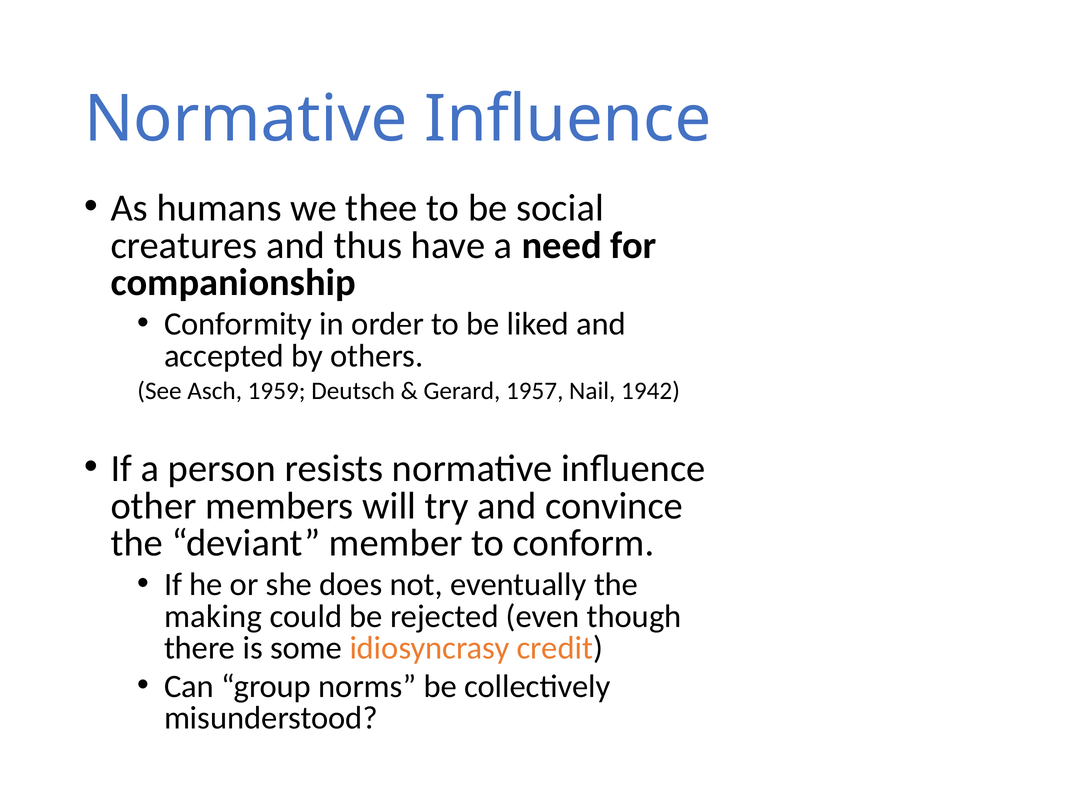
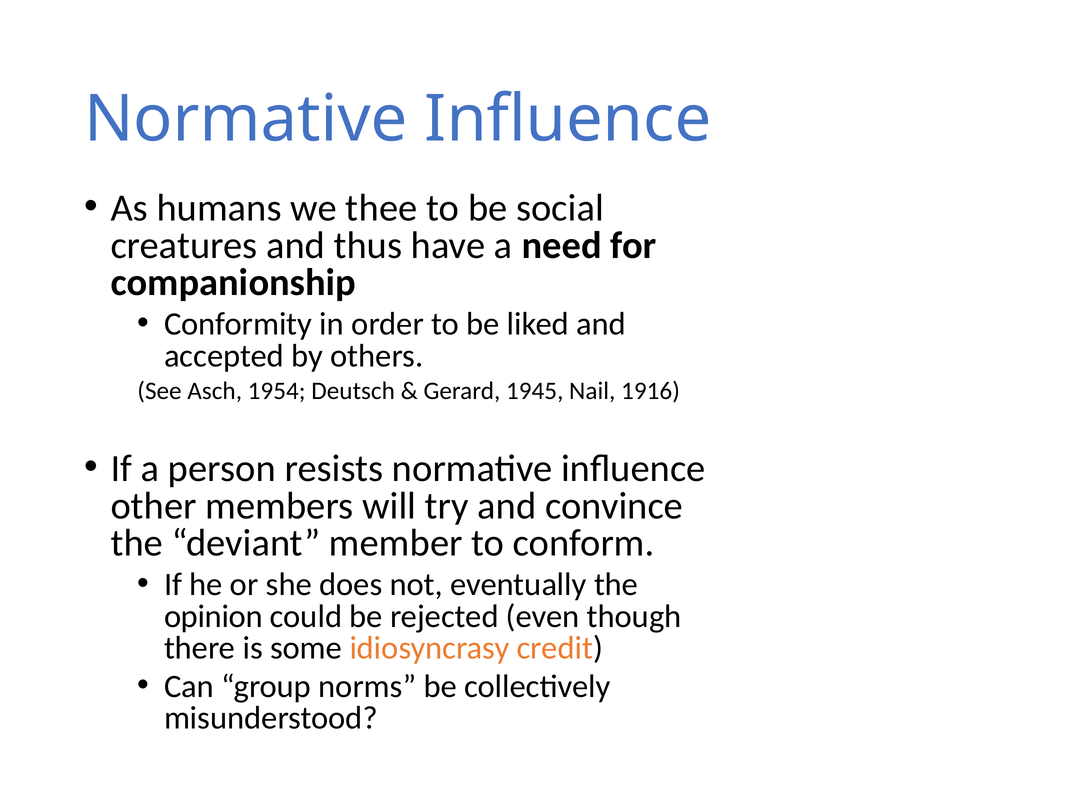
1959: 1959 -> 1954 (277, 391)
1957: 1957 -> 1945 (535, 391)
1942: 1942 -> 1916 (651, 391)
making: making -> opinion (213, 617)
